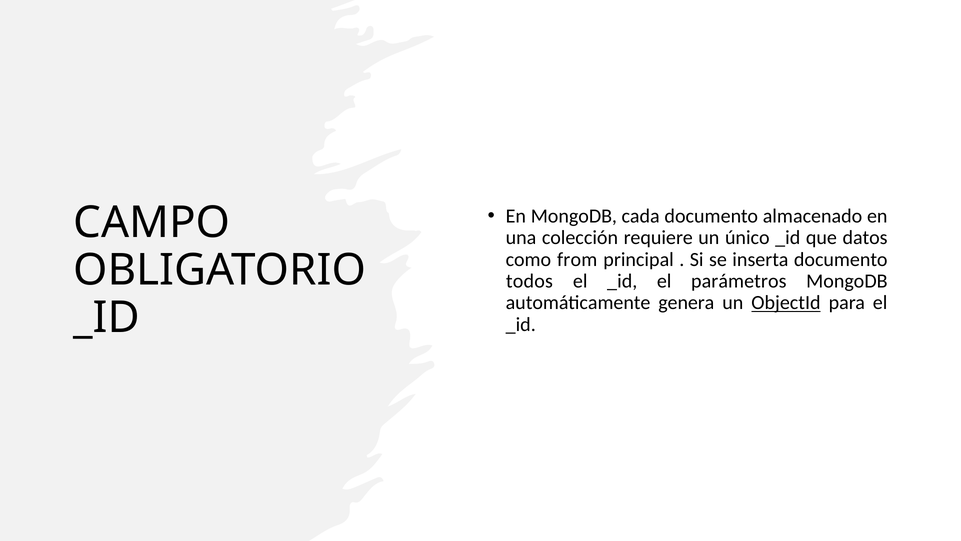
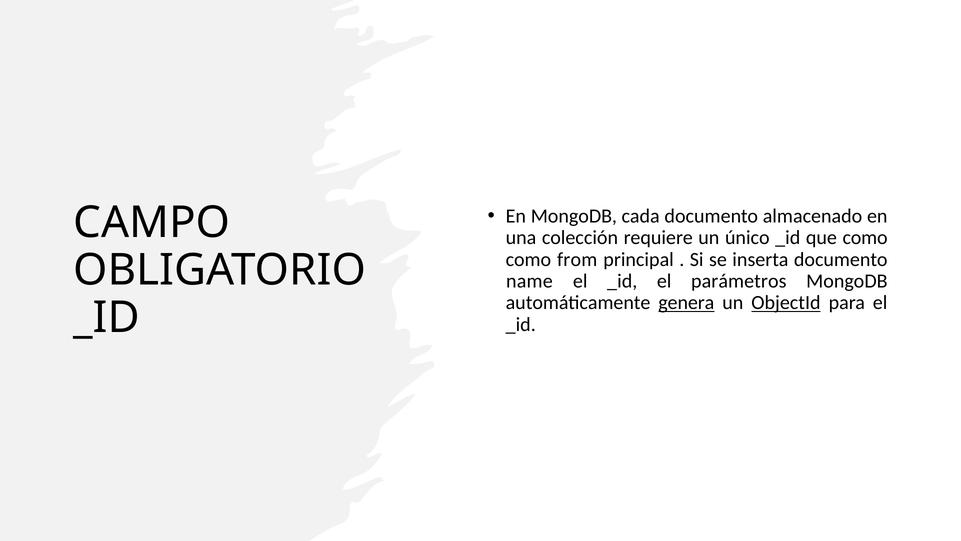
que datos: datos -> como (865, 238)
todos: todos -> name (529, 281)
genera underline: none -> present (686, 303)
